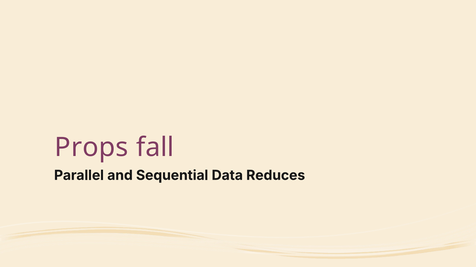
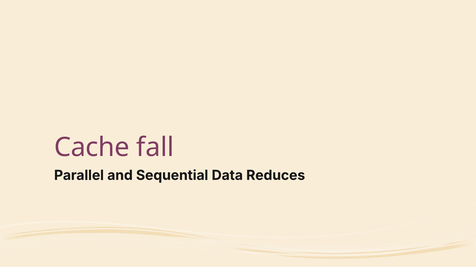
Props: Props -> Cache (92, 148)
